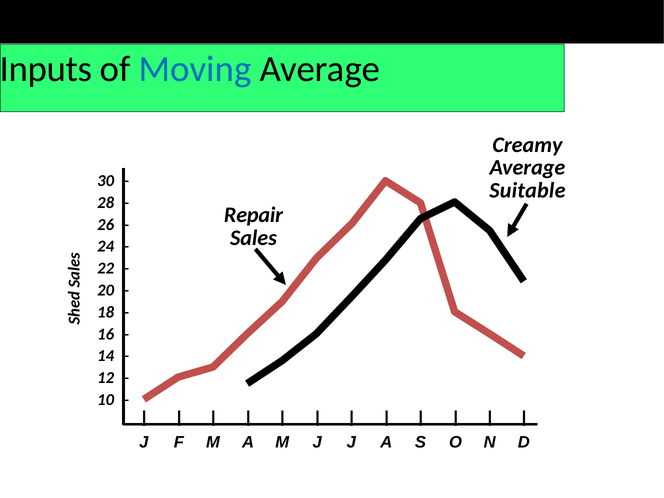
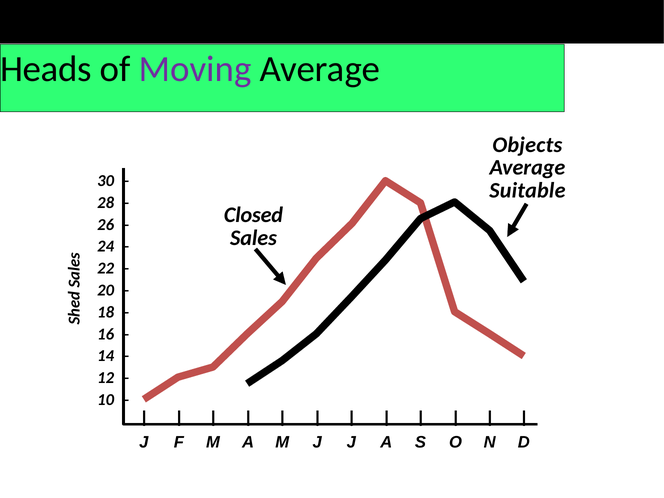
Inputs: Inputs -> Heads (46, 69)
Moving colour: blue -> purple (195, 69)
Creamy: Creamy -> Objects (527, 145)
Repair: Repair -> Closed (254, 215)
